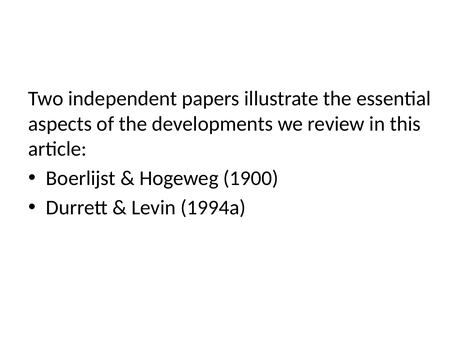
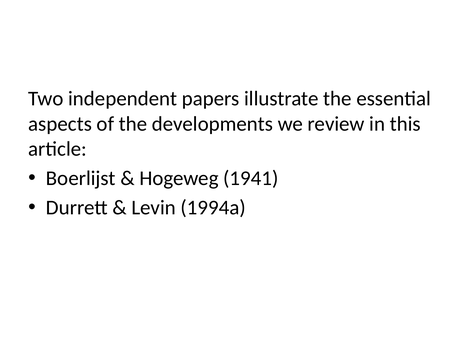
1900: 1900 -> 1941 (251, 178)
